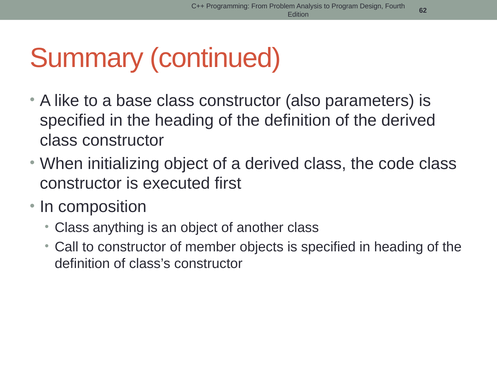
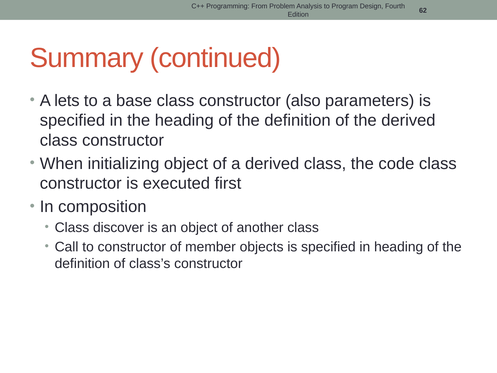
like: like -> lets (67, 101)
anything: anything -> discover (118, 227)
